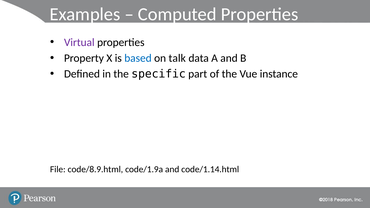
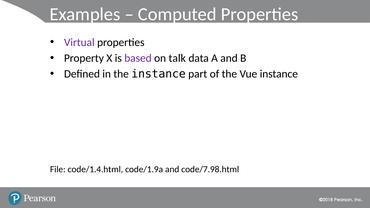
based colour: blue -> purple (138, 58)
the specific: specific -> instance (159, 74)
code/8.9.html: code/8.9.html -> code/1.4.html (95, 170)
code/1.14.html: code/1.14.html -> code/7.98.html (210, 170)
